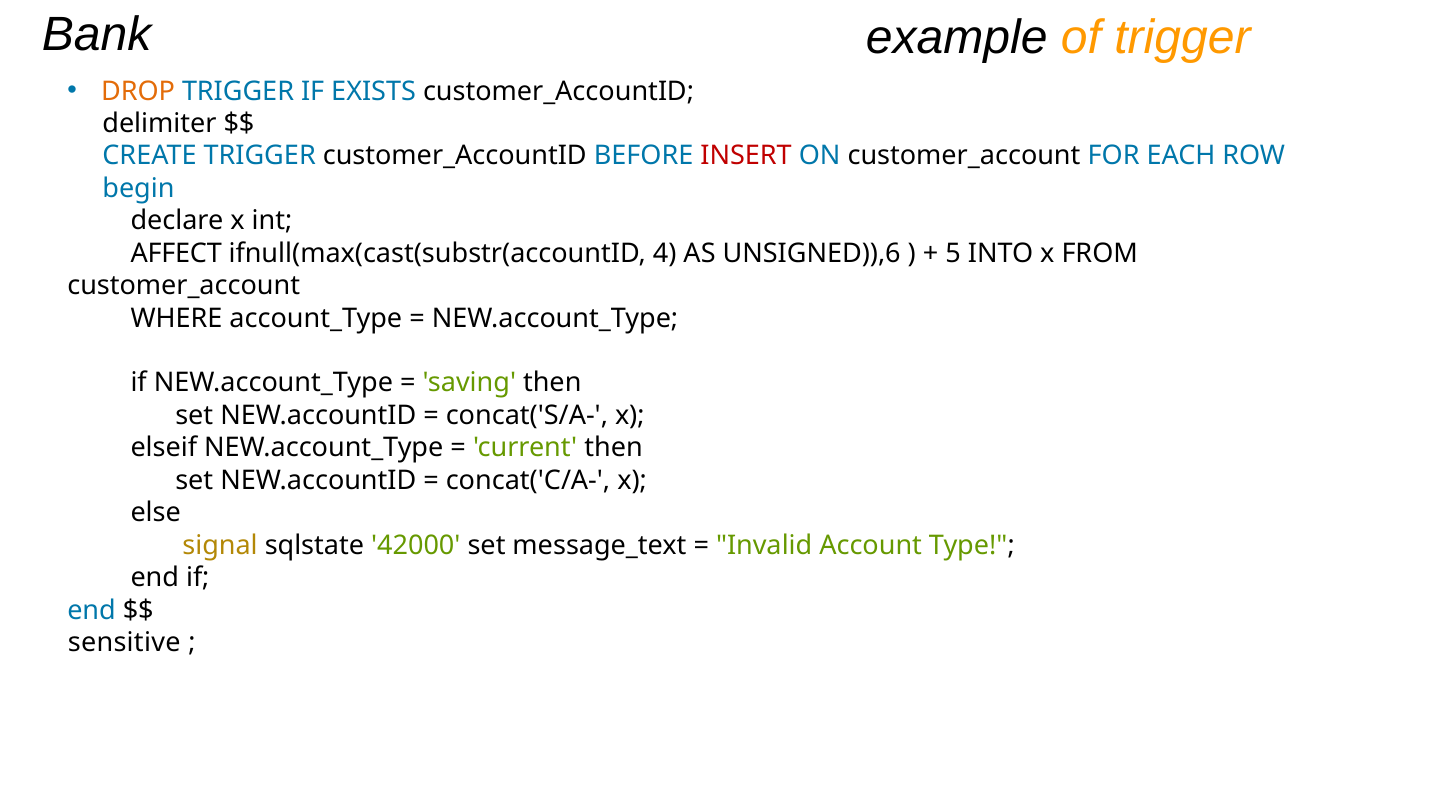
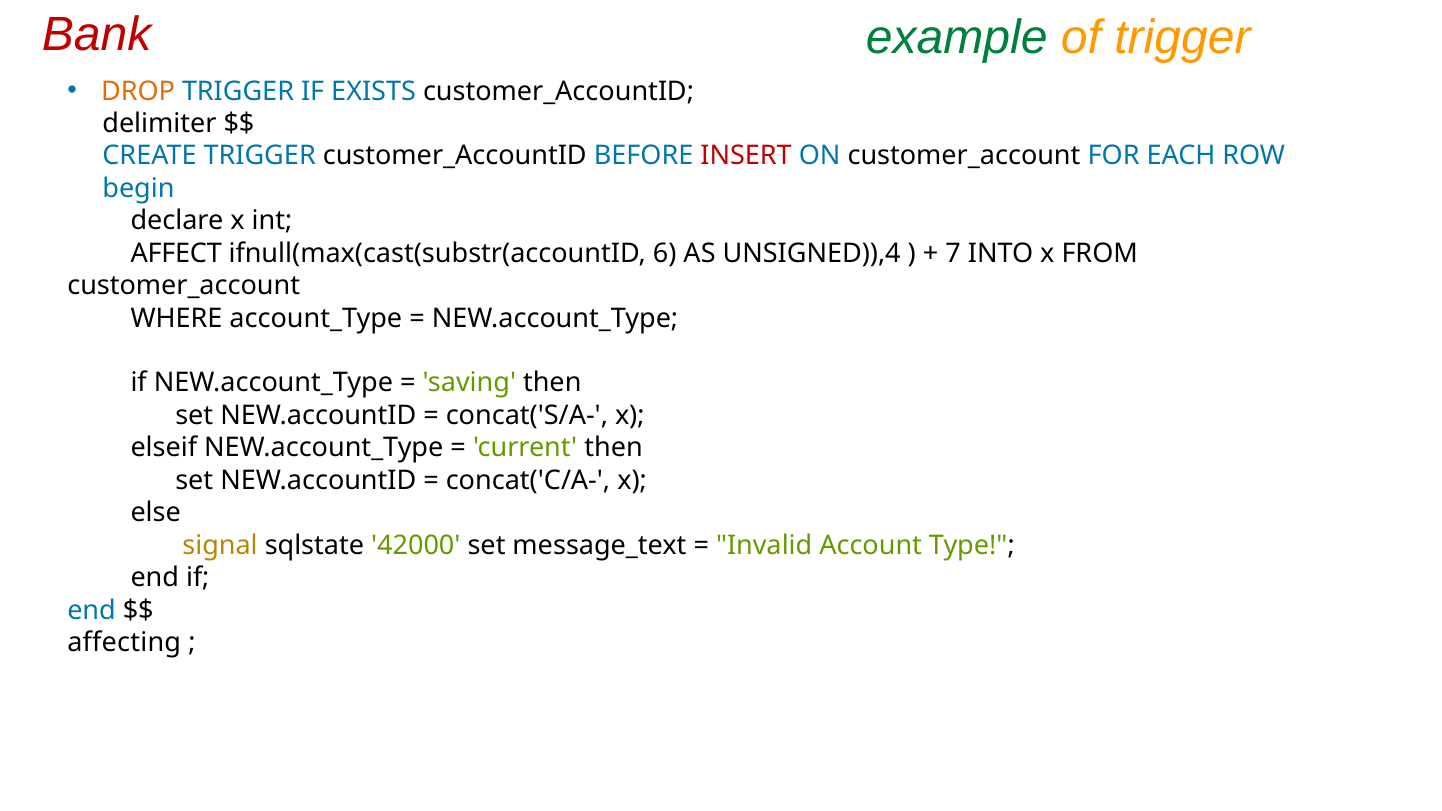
Bank colour: black -> red (97, 34)
example colour: black -> green (957, 38)
4: 4 -> 6 (665, 253)
UNSIGNED)),6: UNSIGNED)),6 -> UNSIGNED)),4 (812, 253)
5: 5 -> 7 (953, 253)
sensitive: sensitive -> affecting (124, 643)
